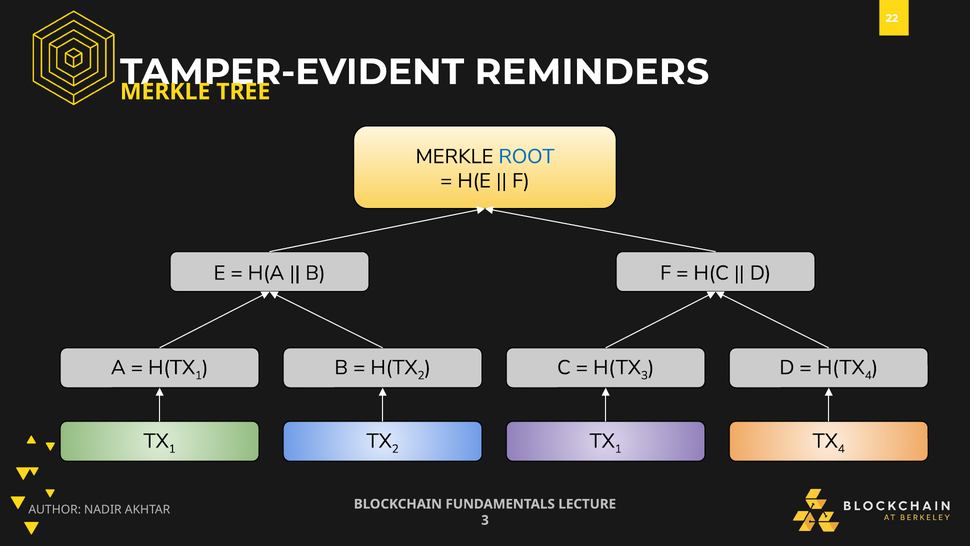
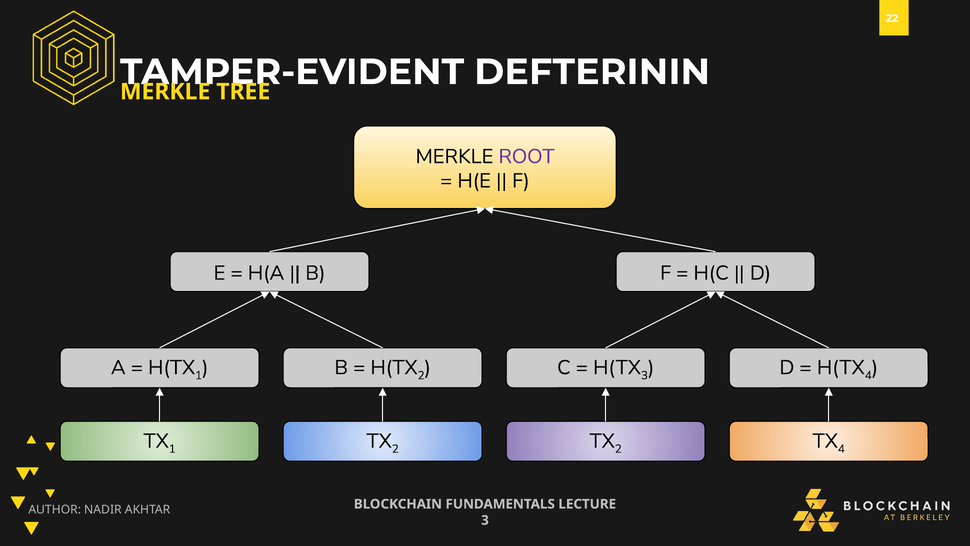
REMINDERS: REMINDERS -> DEFTERININ (592, 72)
ROOT colour: blue -> purple (526, 156)
1: 1 -> 2 (618, 449)
